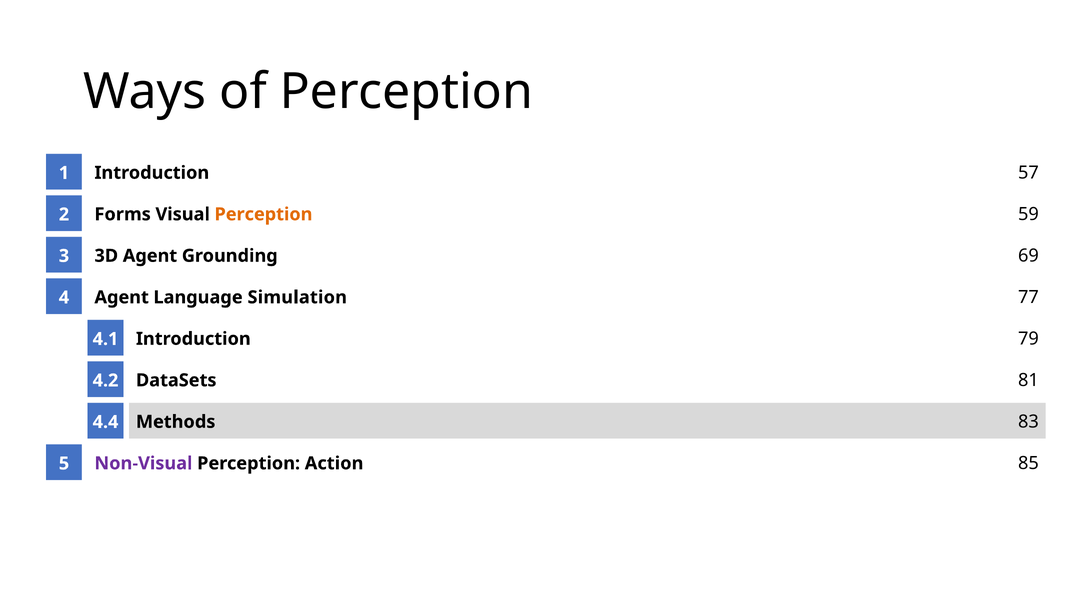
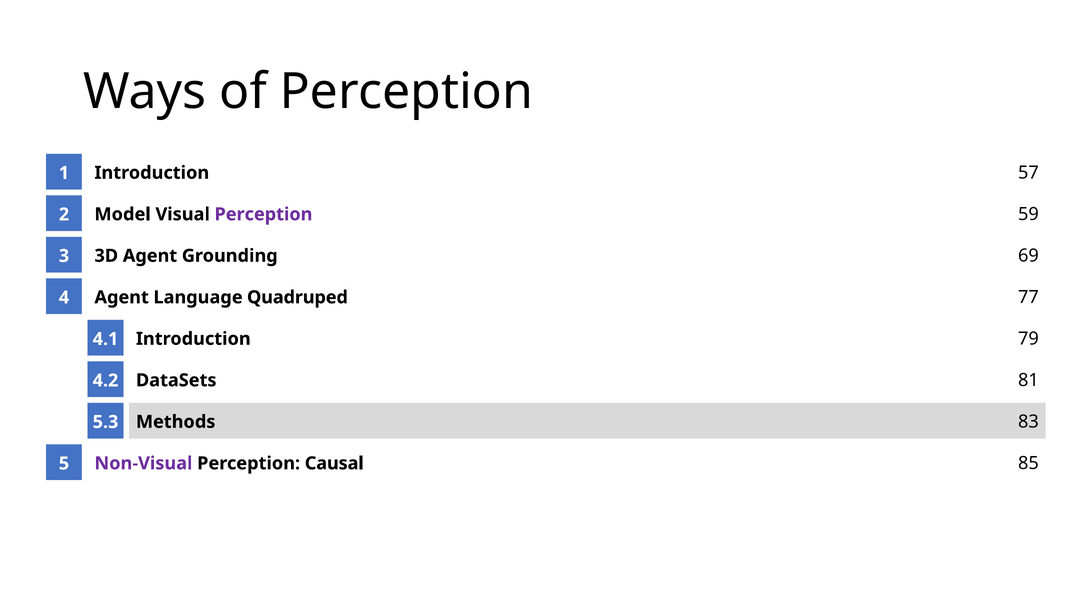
Forms: Forms -> Model (123, 214)
Perception colour: orange -> purple (263, 214)
Simulation: Simulation -> Quadruped (297, 297)
4.4: 4.4 -> 5.3 (106, 422)
Action: Action -> Causal (334, 464)
